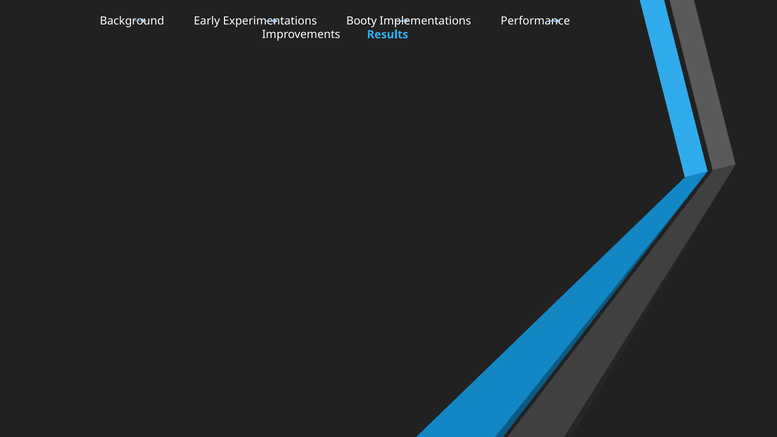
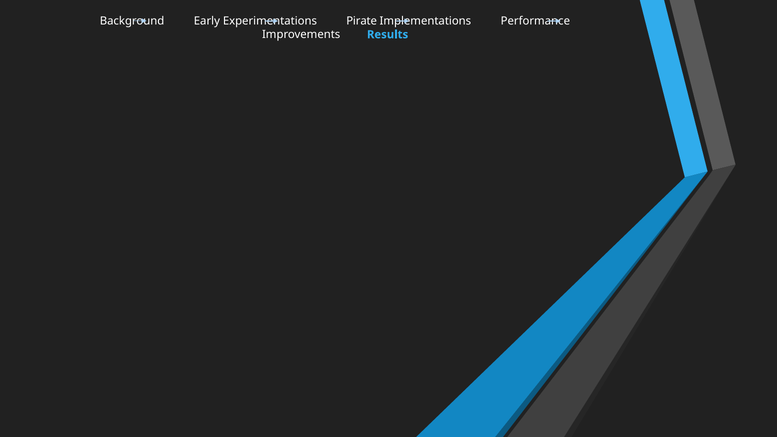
Booty: Booty -> Pirate (362, 21)
